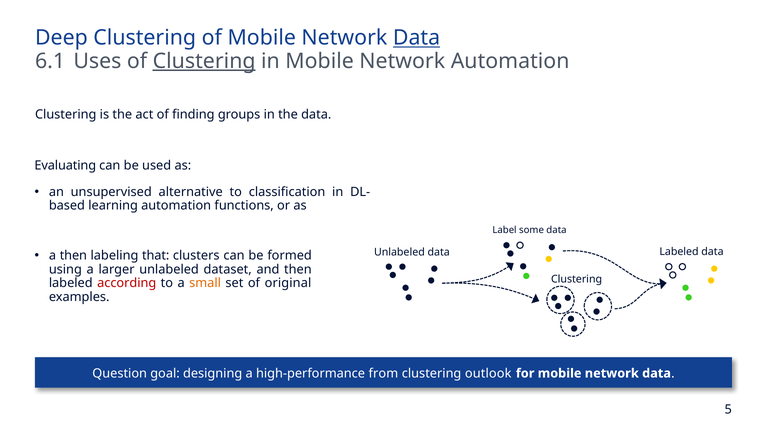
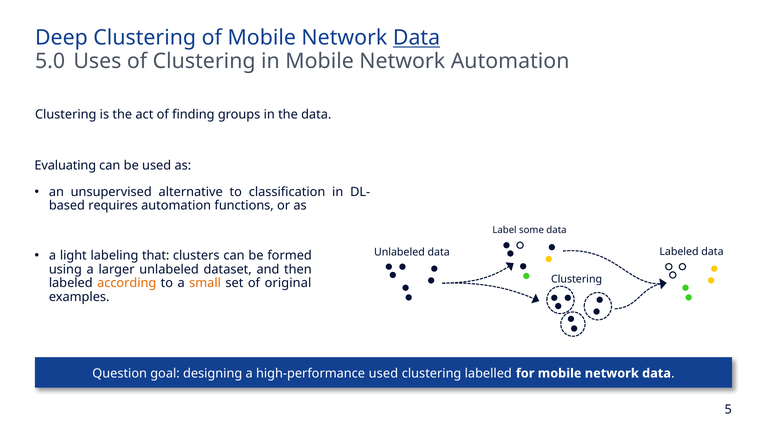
6.1: 6.1 -> 5.0 (50, 61)
Clustering underline: present -> none (204, 61)
learning: learning -> requires (113, 205)
a then: then -> light (73, 255)
according colour: red -> orange (127, 283)
high-performance from: from -> used (383, 373)
outlook: outlook -> labelled (488, 373)
